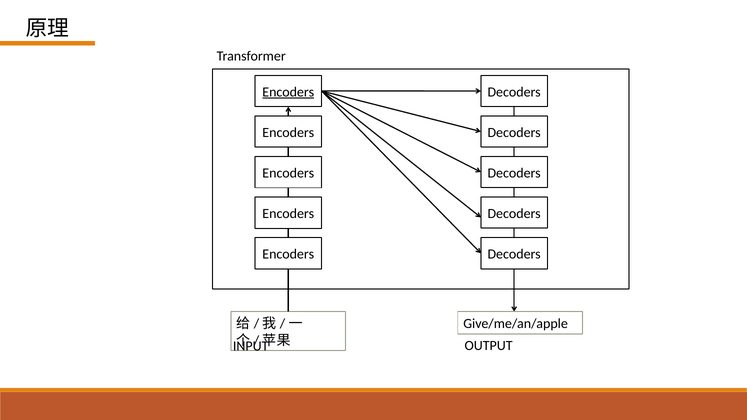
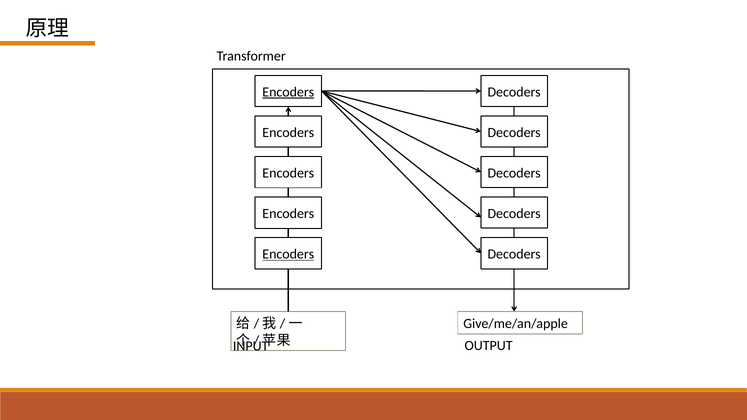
Encoders underline: none -> present (288, 254)
